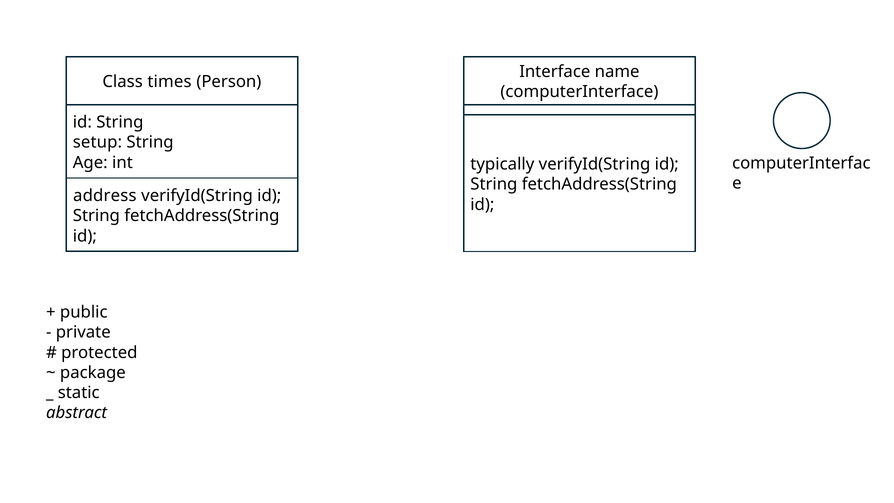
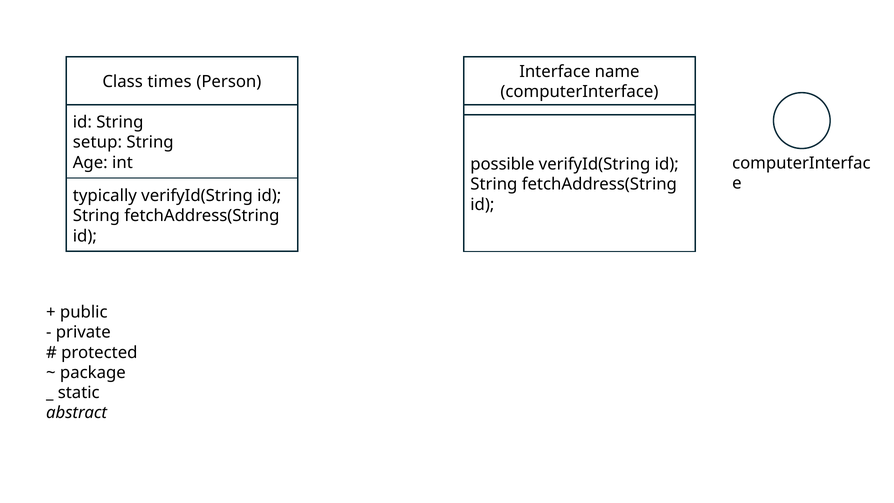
typically: typically -> possible (502, 164)
address: address -> typically (105, 196)
